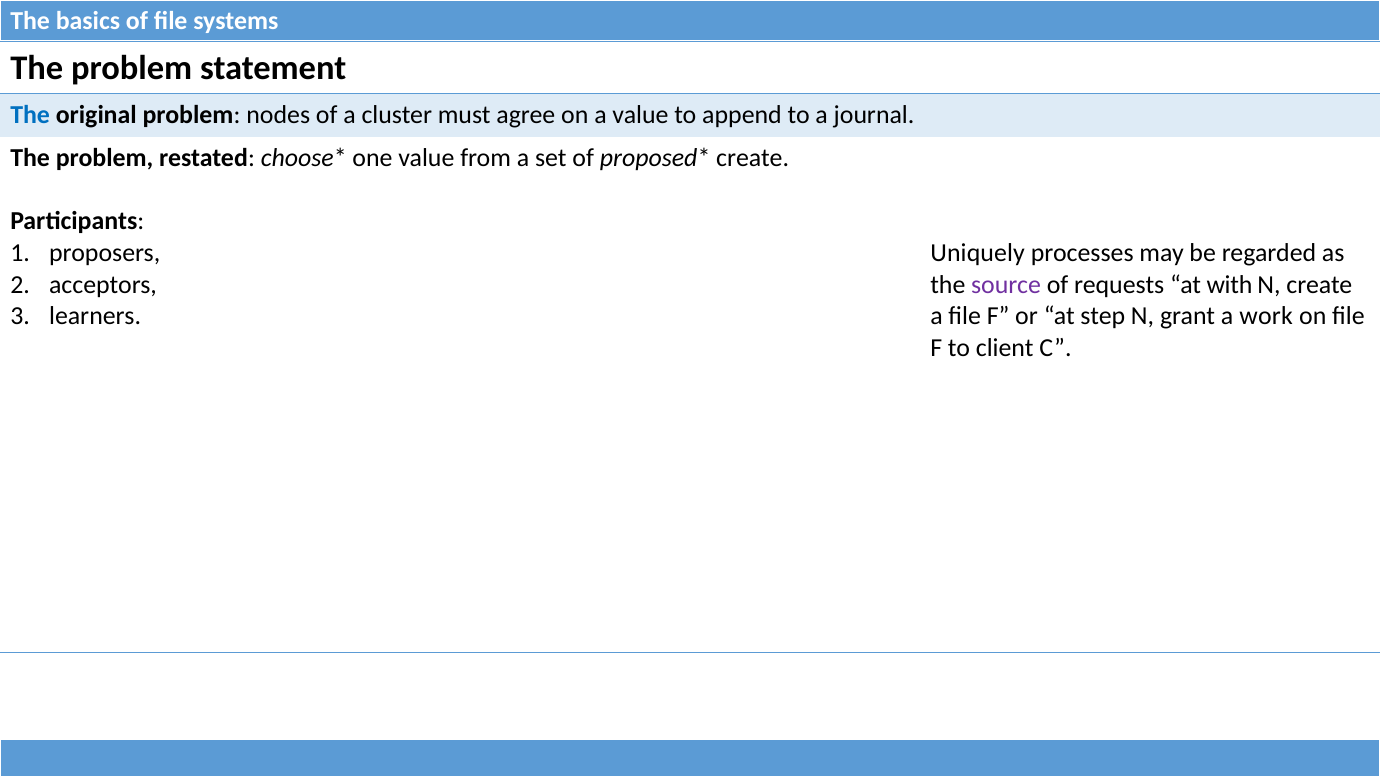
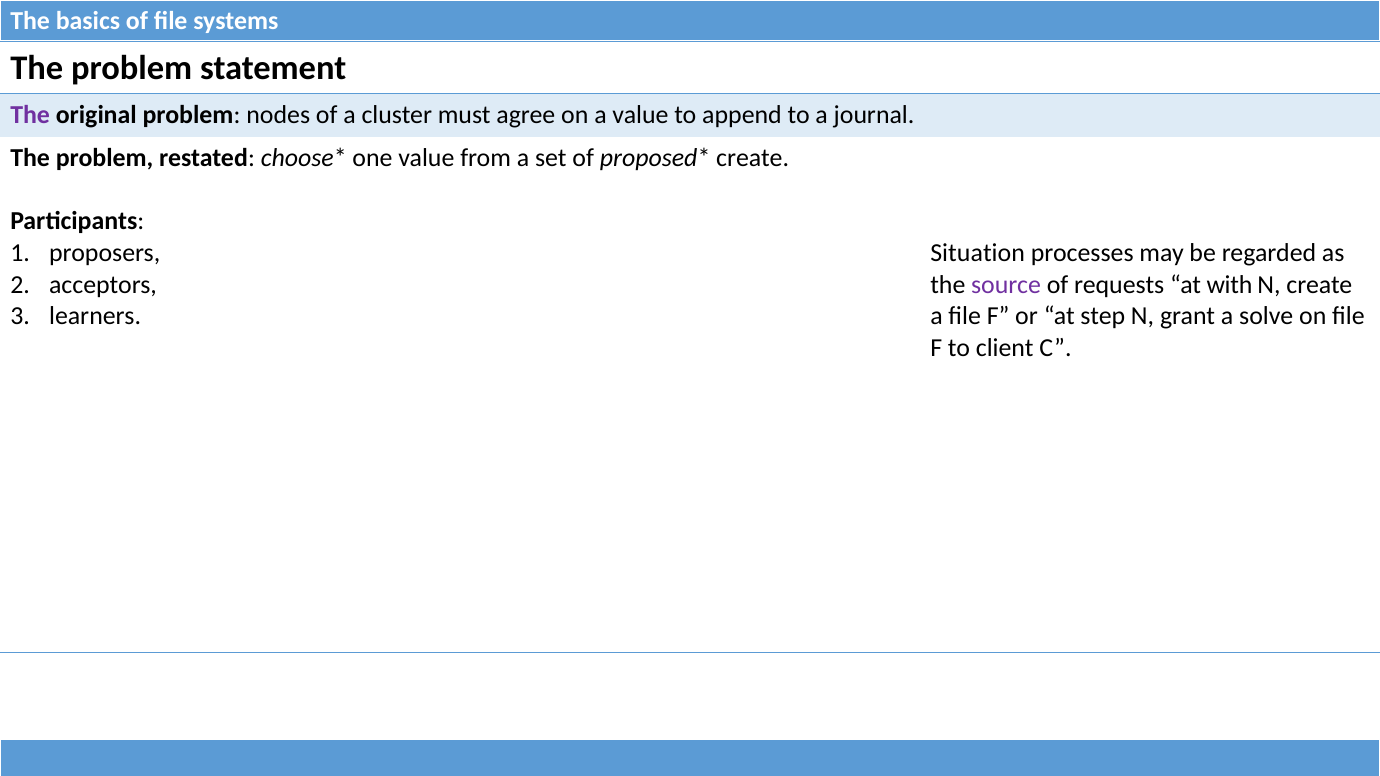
The colour: blue -> purple (30, 115)
Uniquely: Uniquely -> Situation (978, 253)
work: work -> solve (1266, 316)
